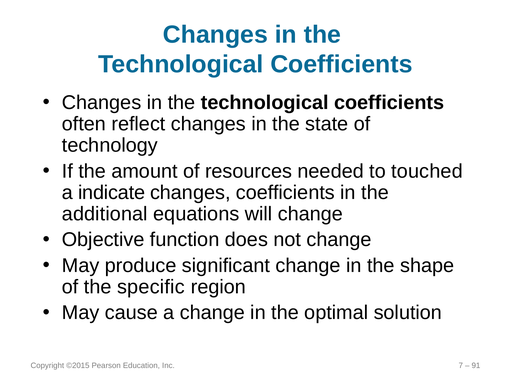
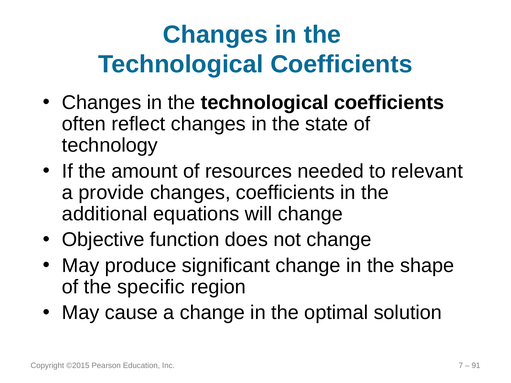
touched: touched -> relevant (427, 171)
indicate: indicate -> provide (111, 193)
